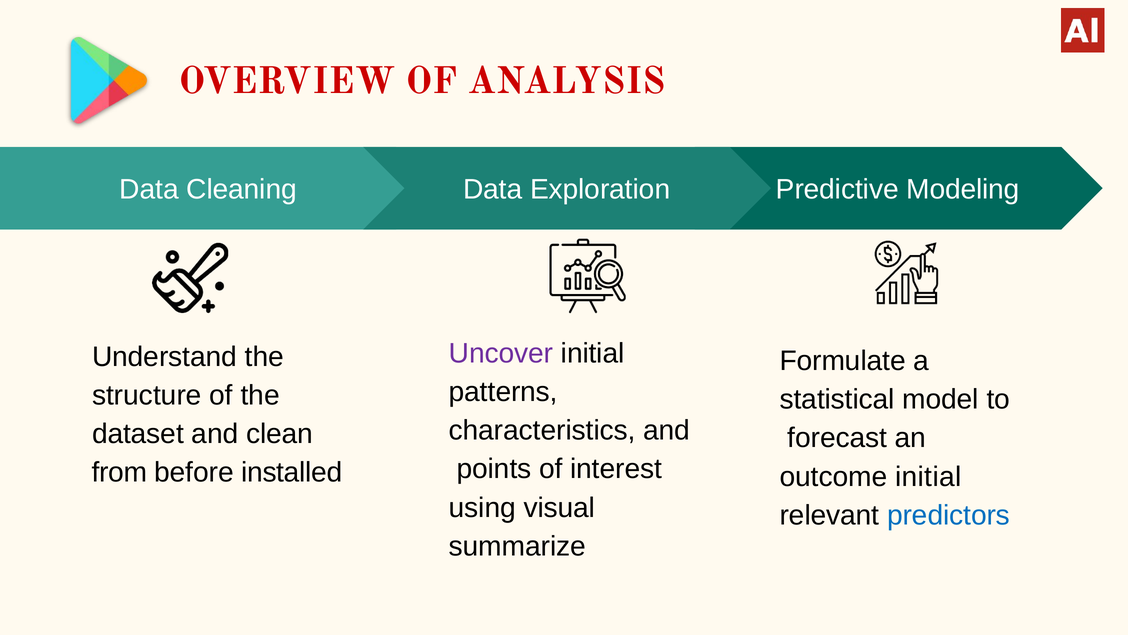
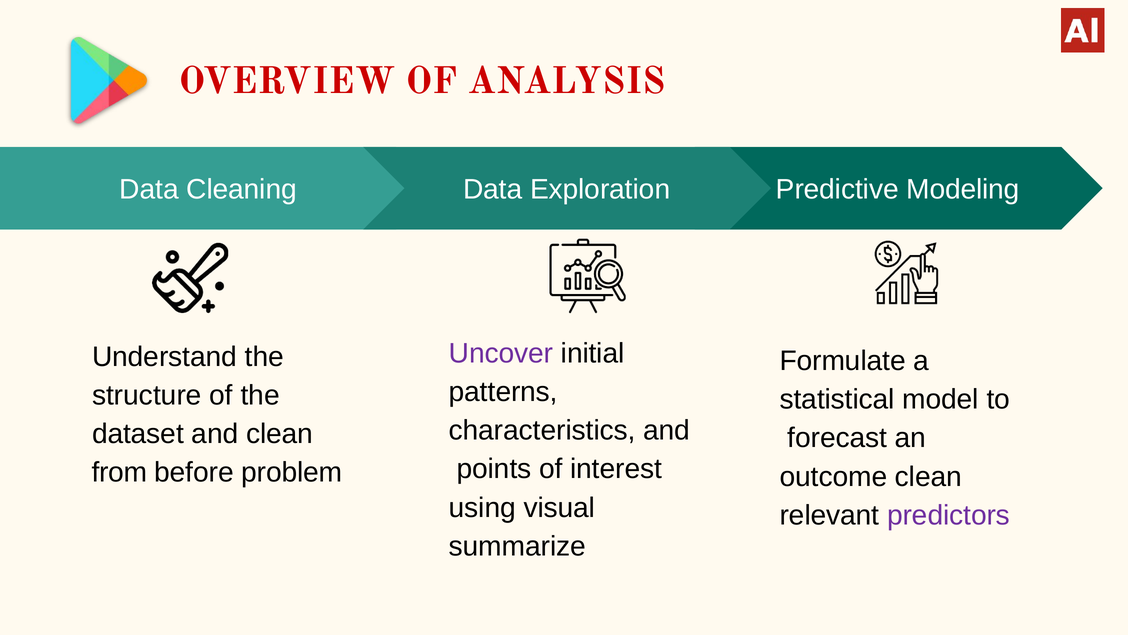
installed: installed -> problem (292, 472)
outcome initial: initial -> clean (928, 476)
predictors colour: blue -> purple (949, 515)
